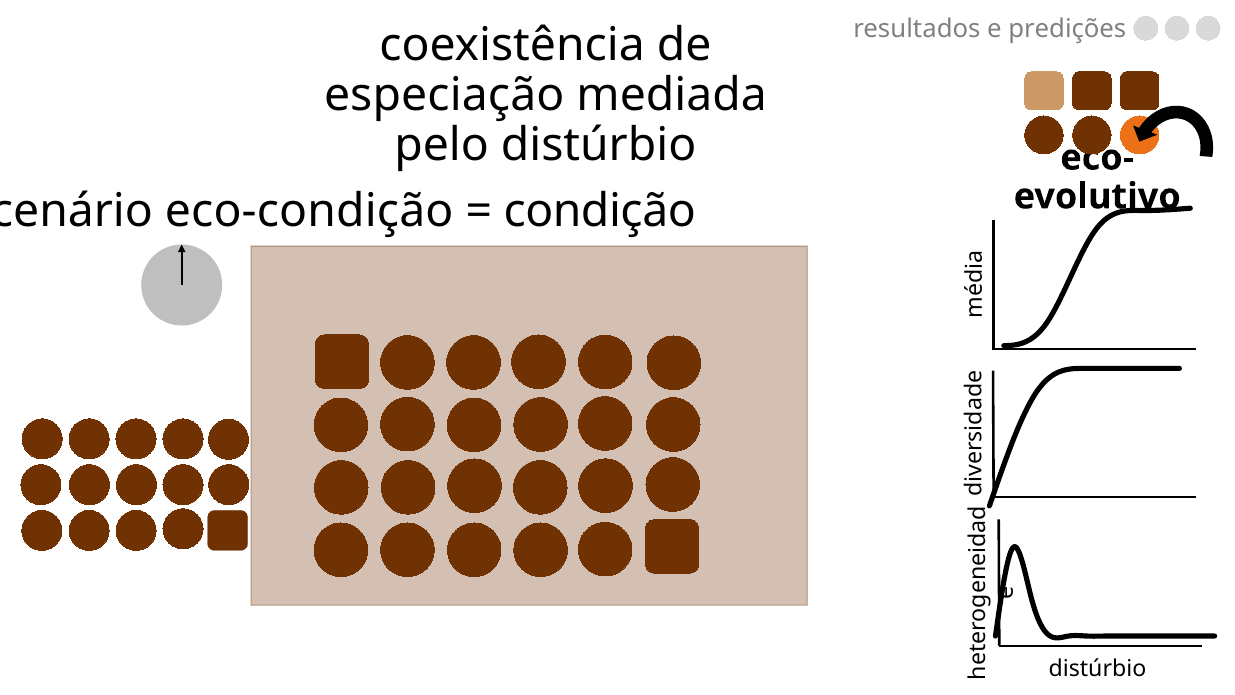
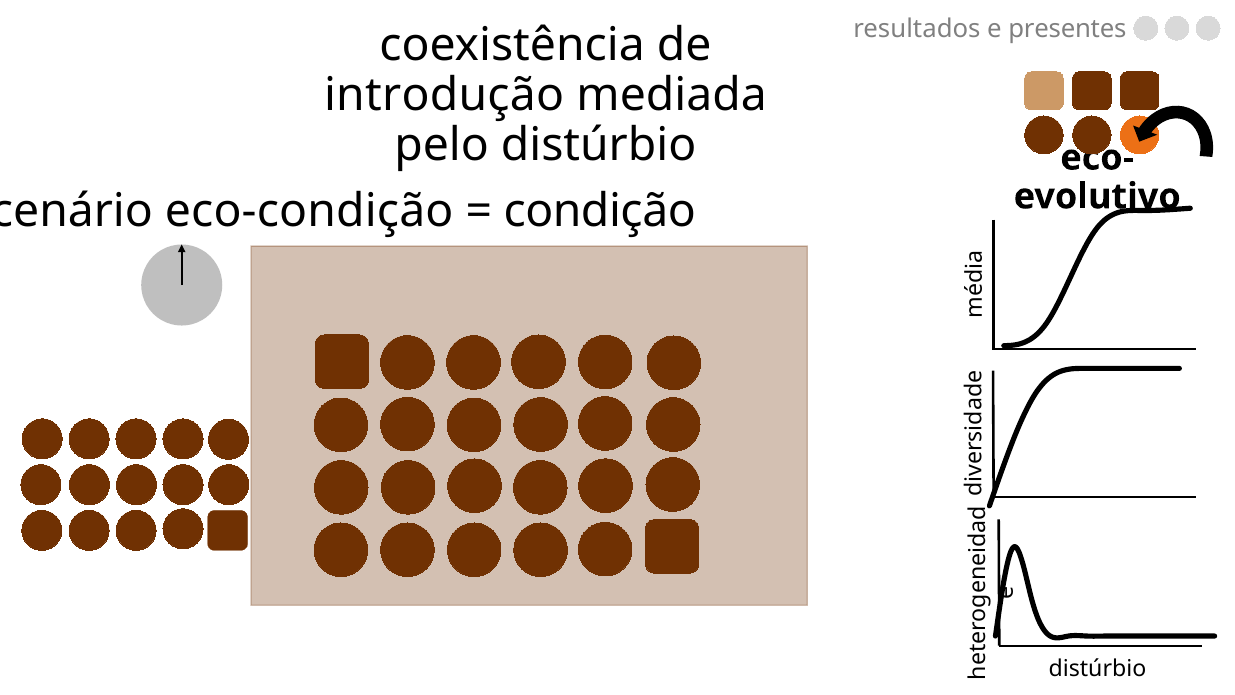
predições: predições -> presentes (1067, 29)
especiação: especiação -> introdução (444, 96)
